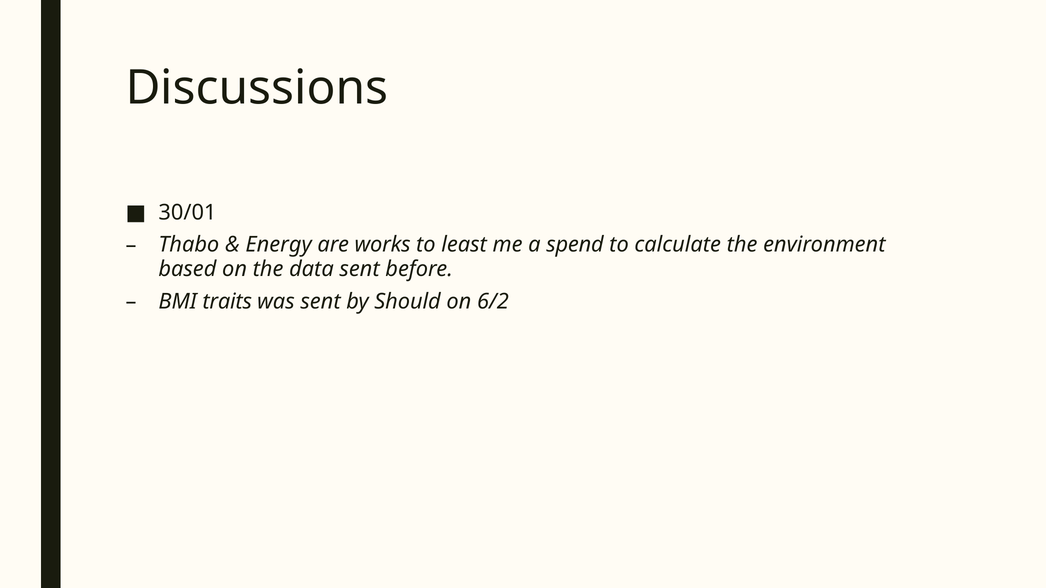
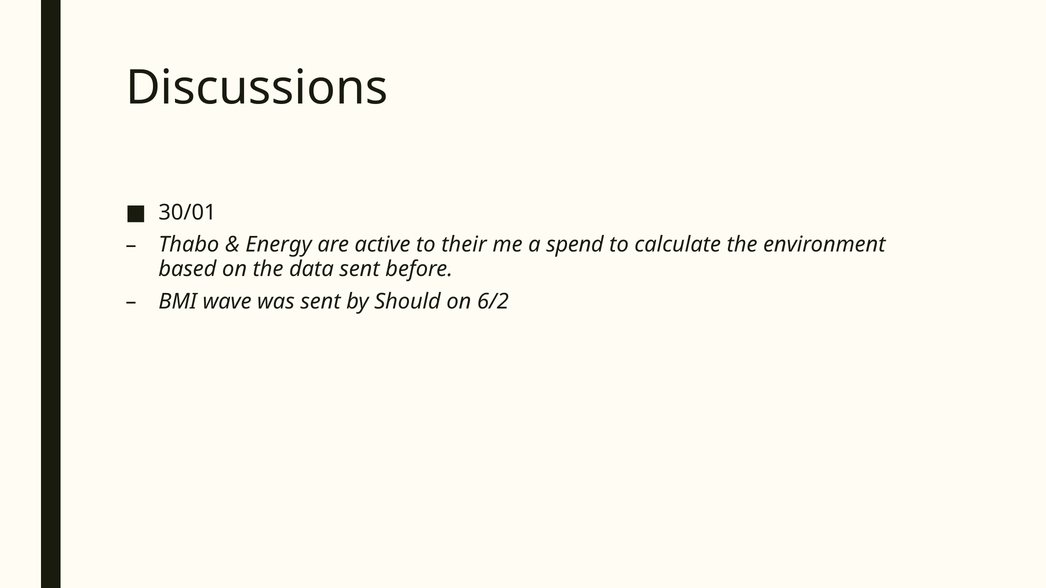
works: works -> active (383, 245)
least: least -> their (464, 245)
traits: traits -> wave (227, 302)
